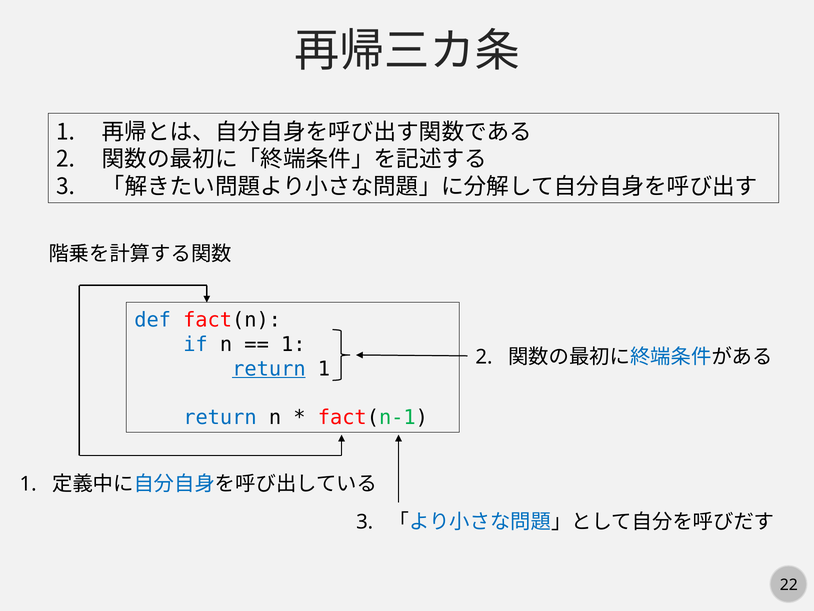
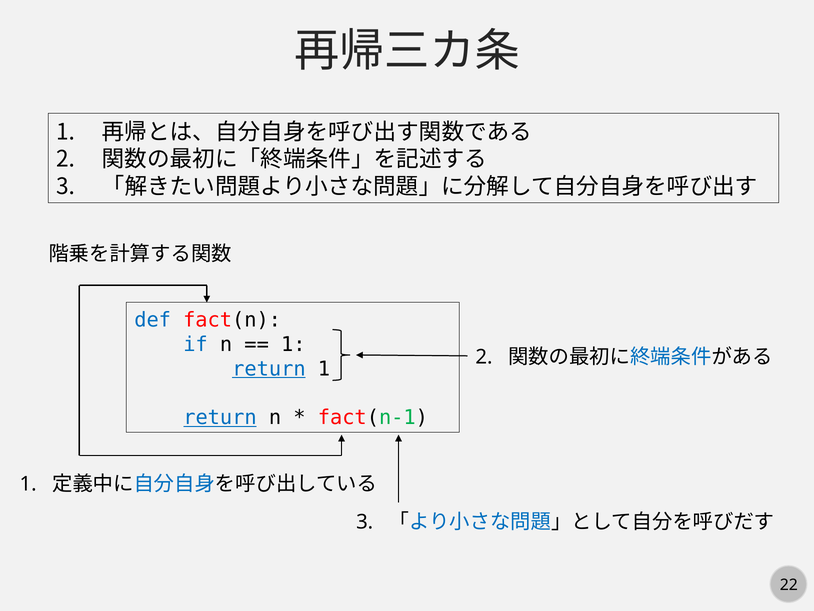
return underline: none -> present (220, 417)
